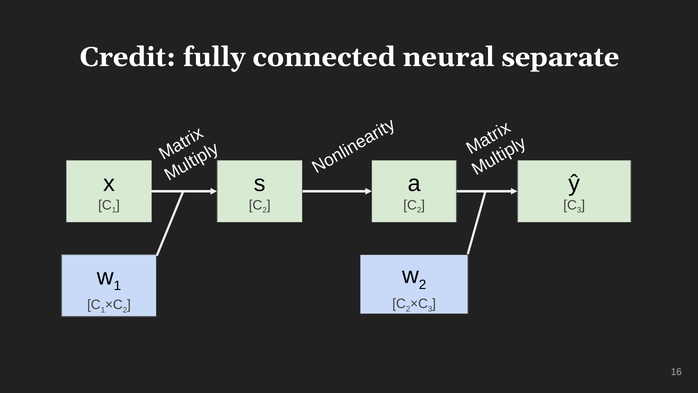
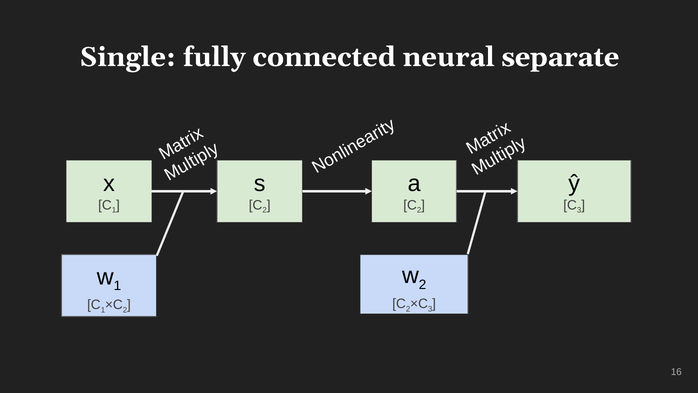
Credit: Credit -> Single (128, 57)
